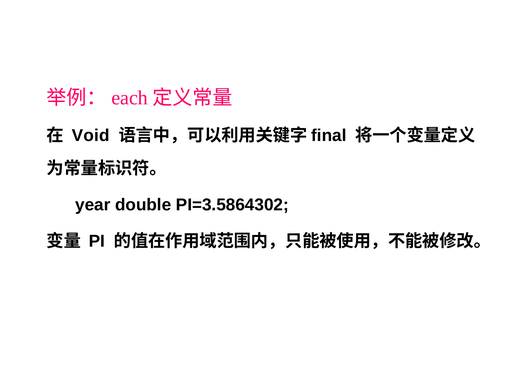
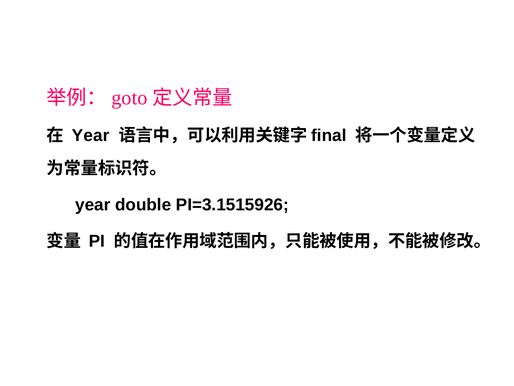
each: each -> goto (129, 98)
Void: Void -> Year (91, 135)
PI=3.5864302: PI=3.5864302 -> PI=3.1515926 (232, 205)
